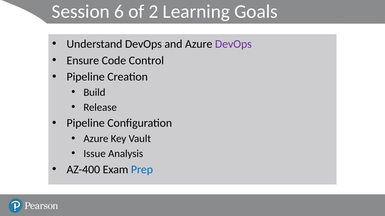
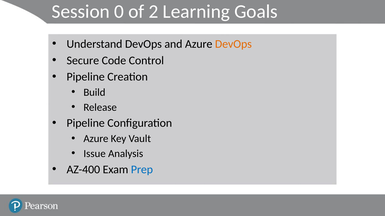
6: 6 -> 0 (119, 11)
DevOps colour: purple -> orange (233, 44)
Ensure: Ensure -> Secure (83, 61)
